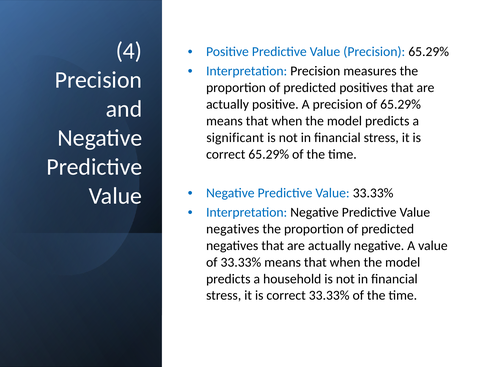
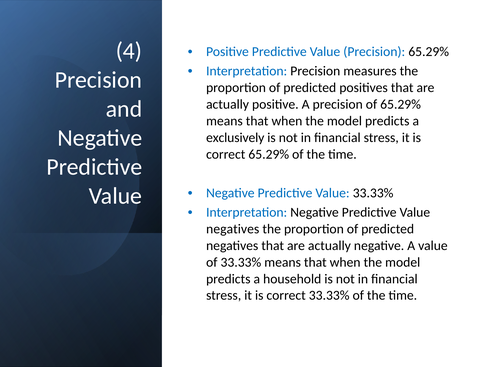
significant: significant -> exclusively (235, 137)
